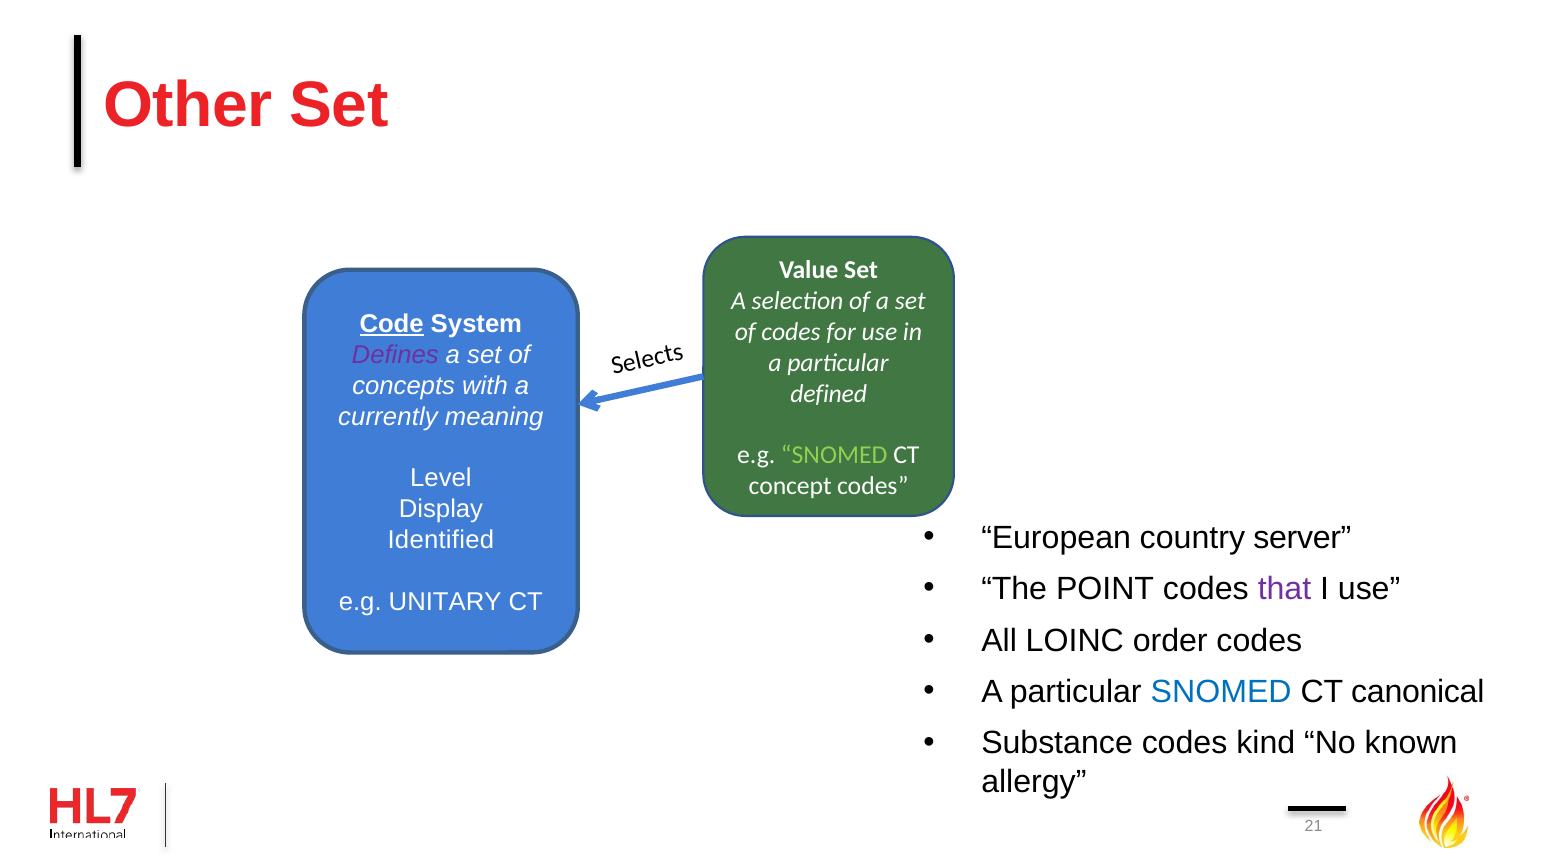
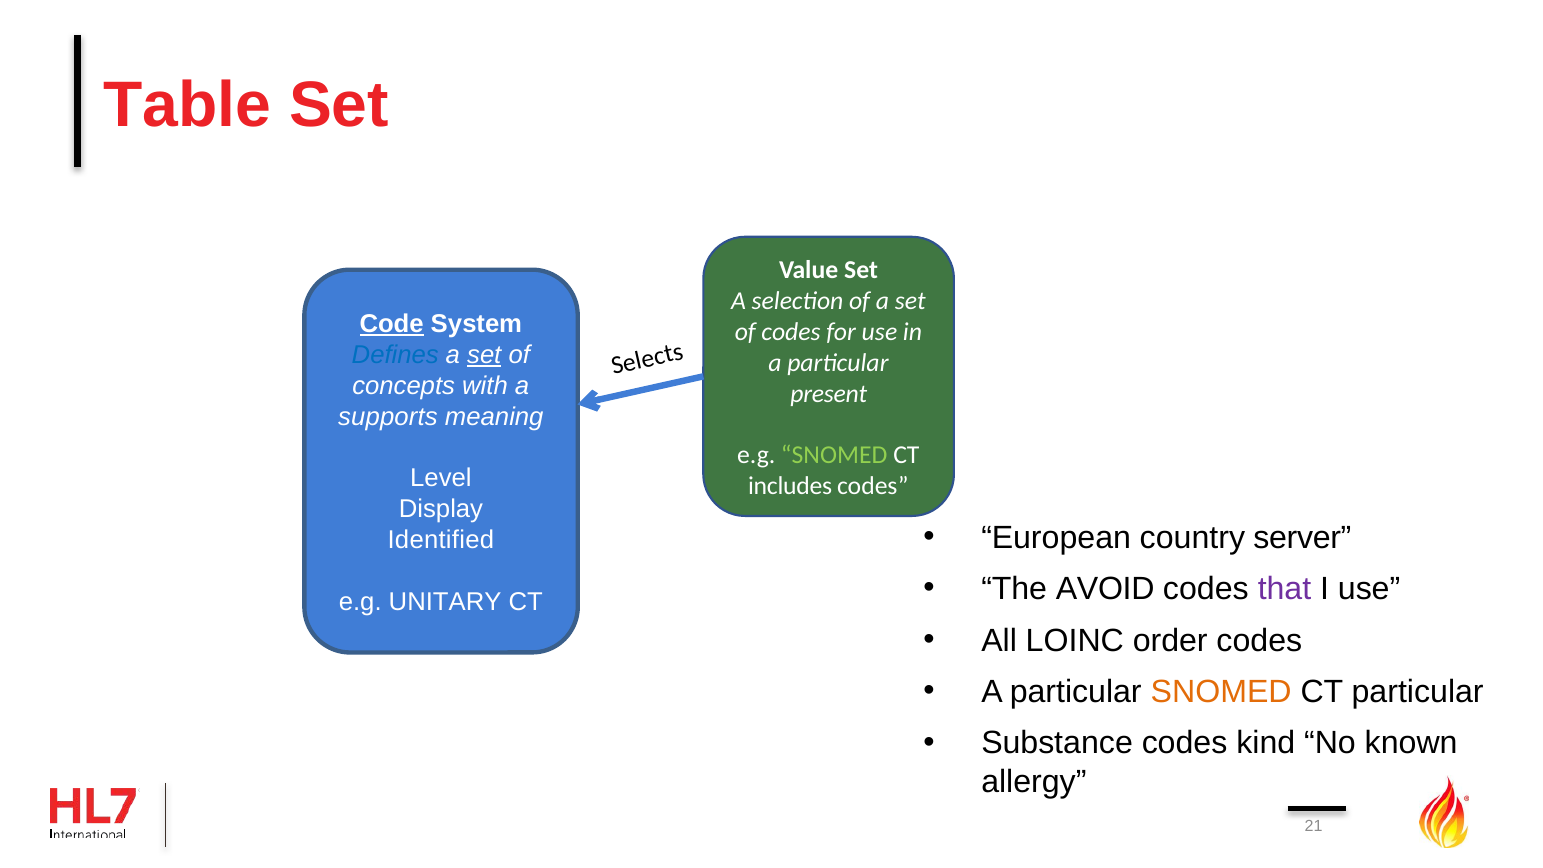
Other: Other -> Table (187, 105)
Defines colour: purple -> blue (395, 355)
set underline: none -> present (484, 355)
defined: defined -> present (829, 394)
currently: currently -> supports (388, 417)
concept: concept -> includes (790, 486)
POINT: POINT -> AVOID (1105, 589)
SNOMED colour: blue -> orange (1221, 692)
CT canonical: canonical -> particular (1418, 692)
